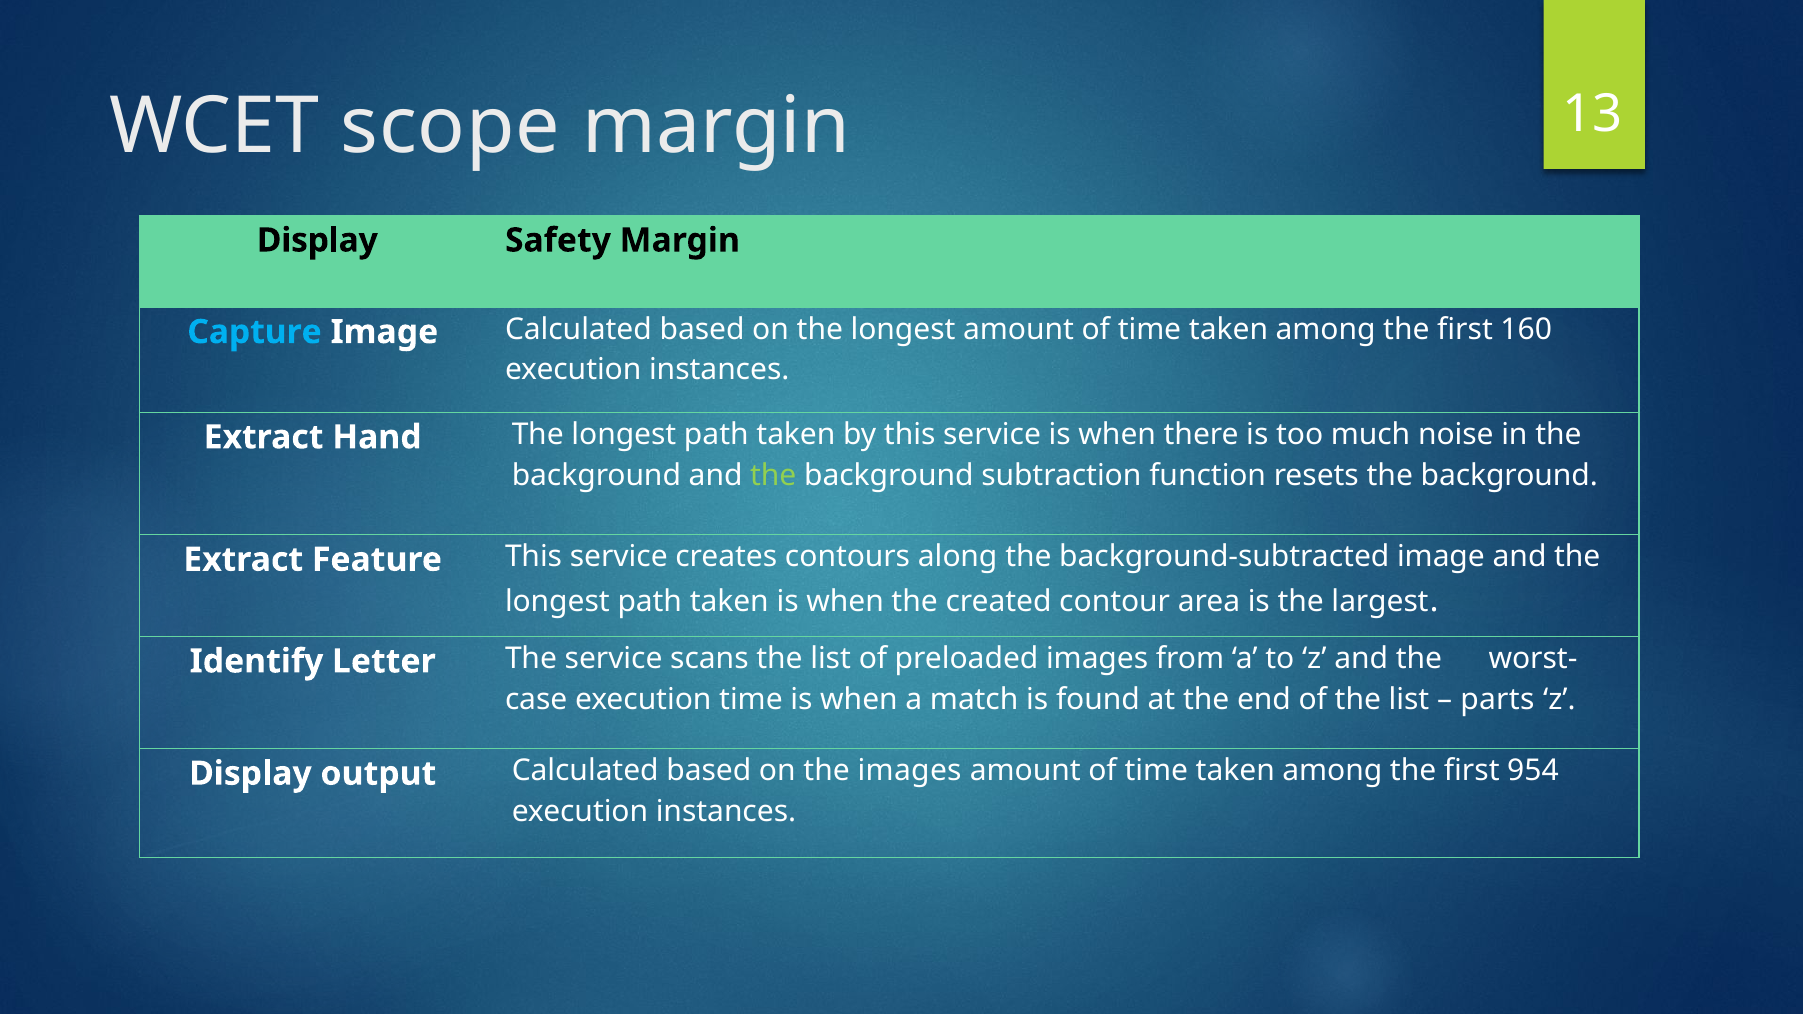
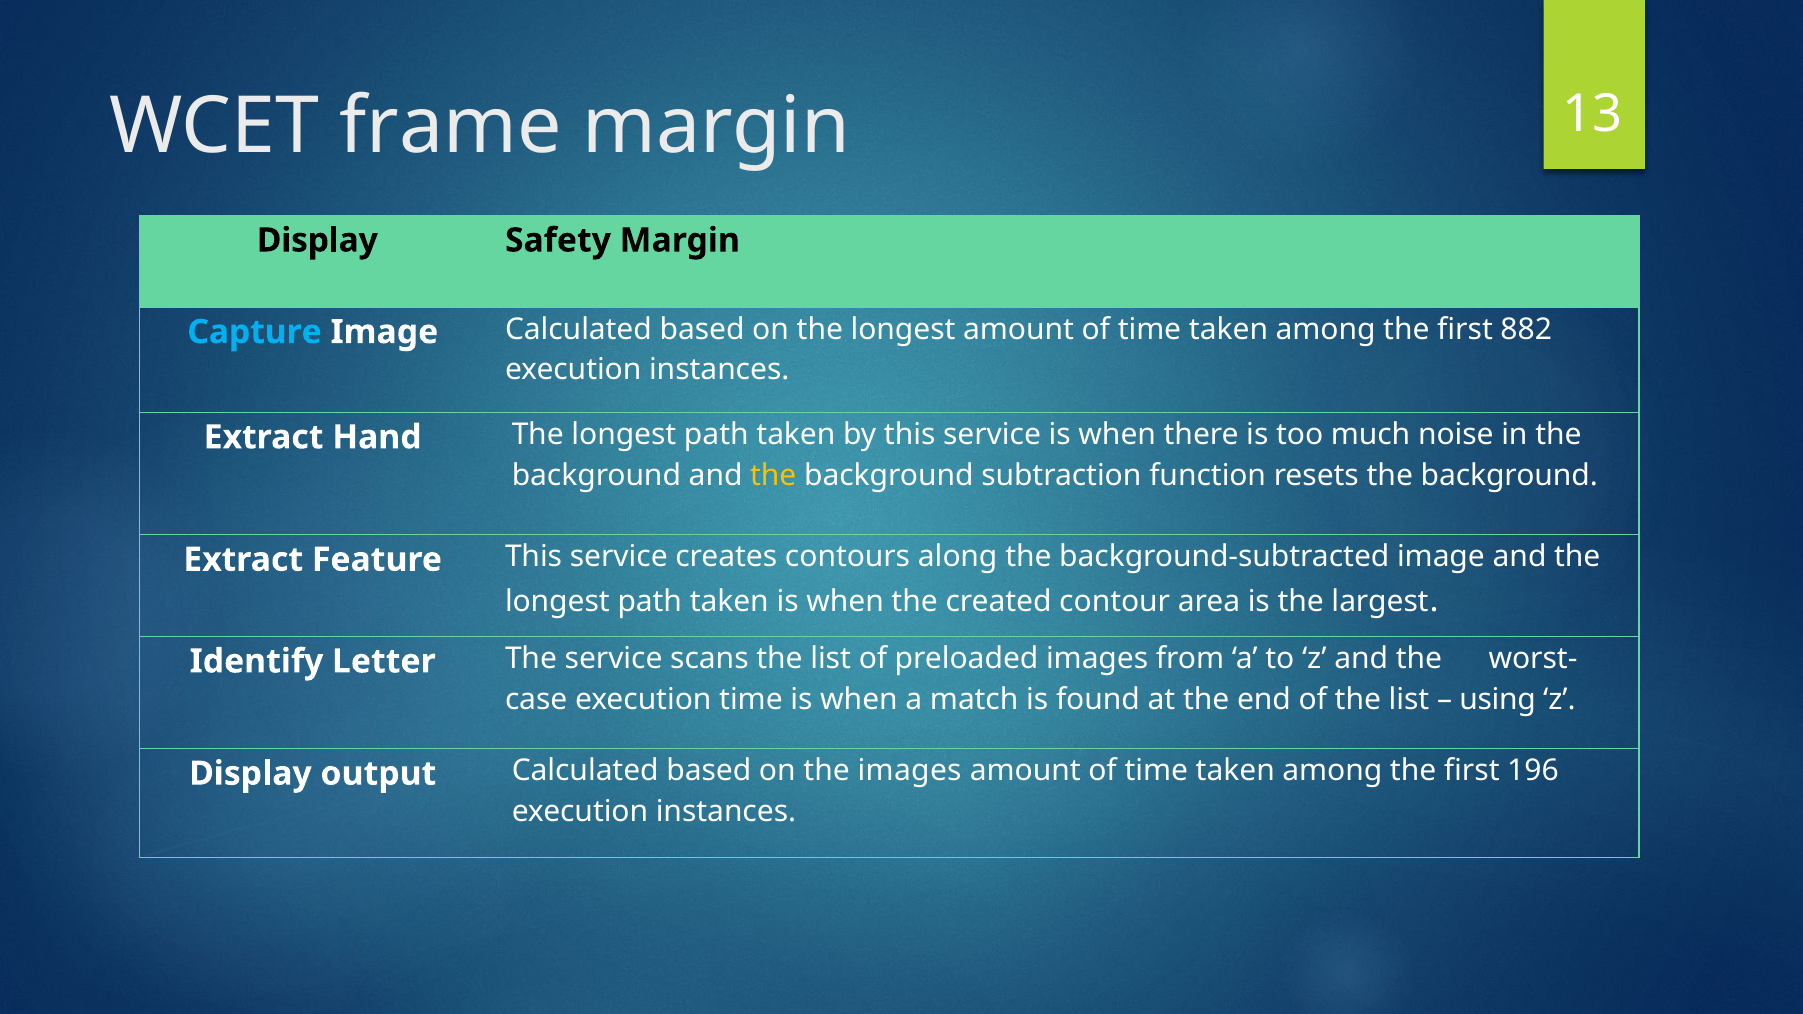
scope: scope -> frame (451, 127)
160: 160 -> 882 (1526, 329)
the colour: light green -> yellow (773, 475)
parts: parts -> using (1498, 699)
954: 954 -> 196 (1533, 771)
